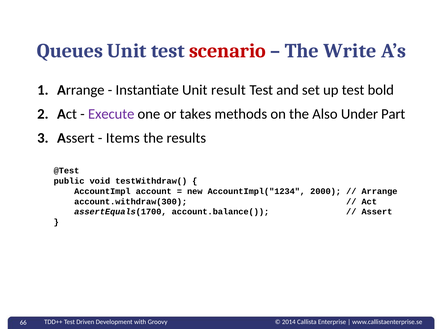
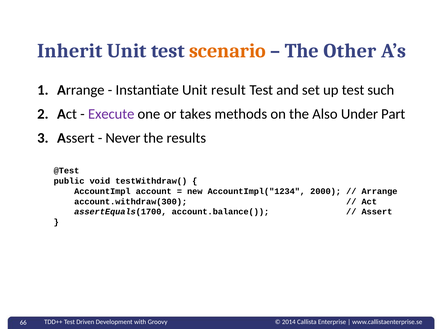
Queues: Queues -> Inherit (70, 51)
scenario colour: red -> orange (228, 51)
Write: Write -> Other (350, 51)
bold: bold -> such (381, 90)
Items: Items -> Never (123, 138)
